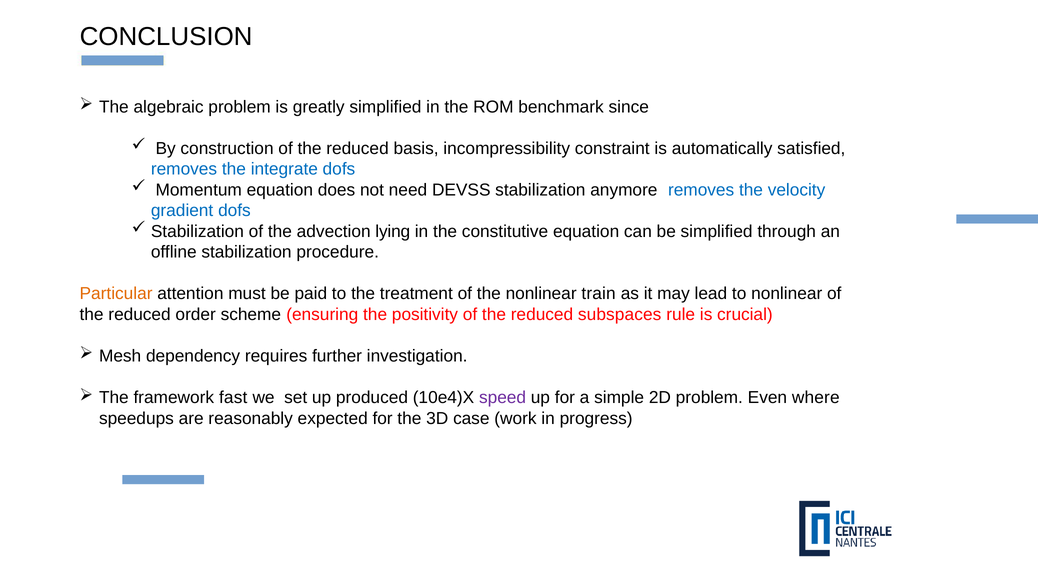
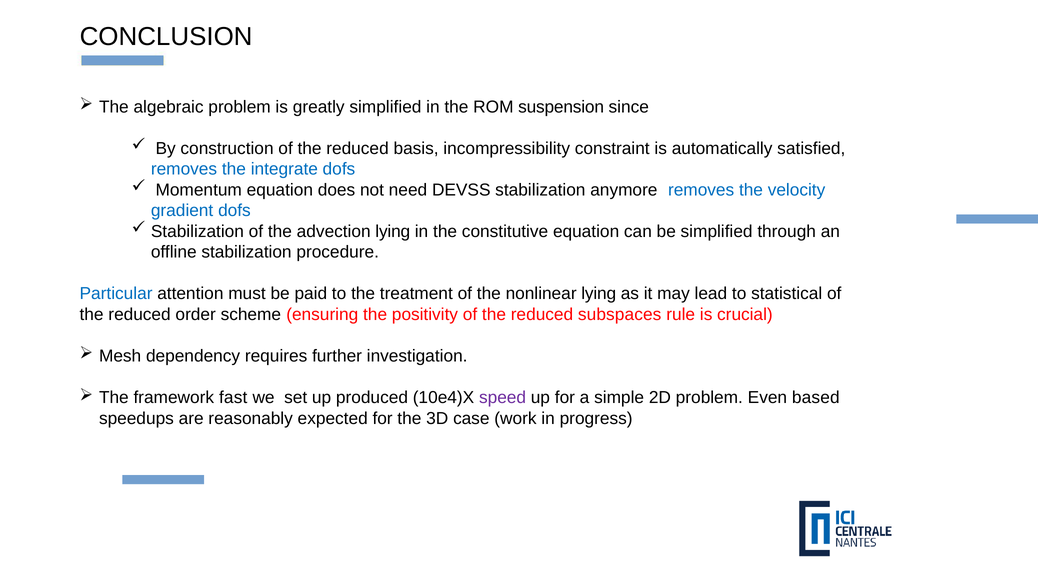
benchmark: benchmark -> suspension (561, 107)
Particular colour: orange -> blue (116, 294)
nonlinear train: train -> lying (599, 294)
to nonlinear: nonlinear -> statistical (787, 294)
where: where -> based (816, 398)
